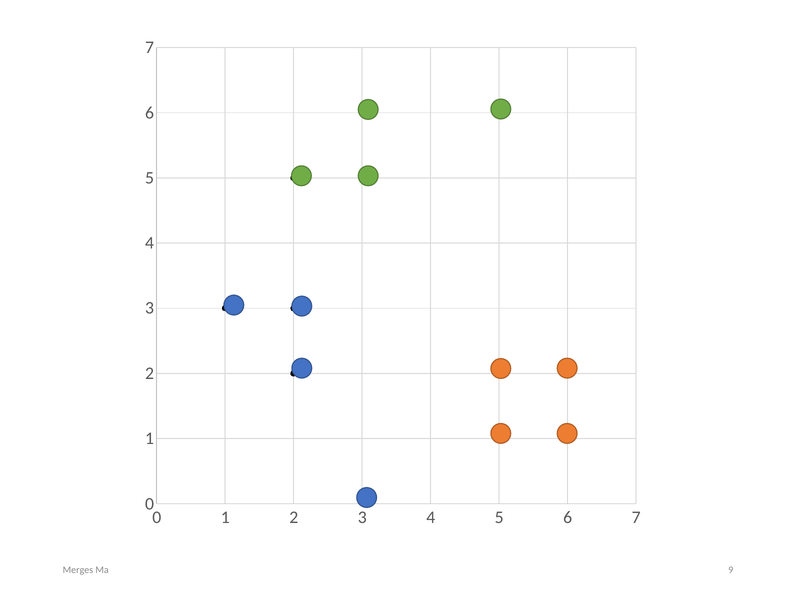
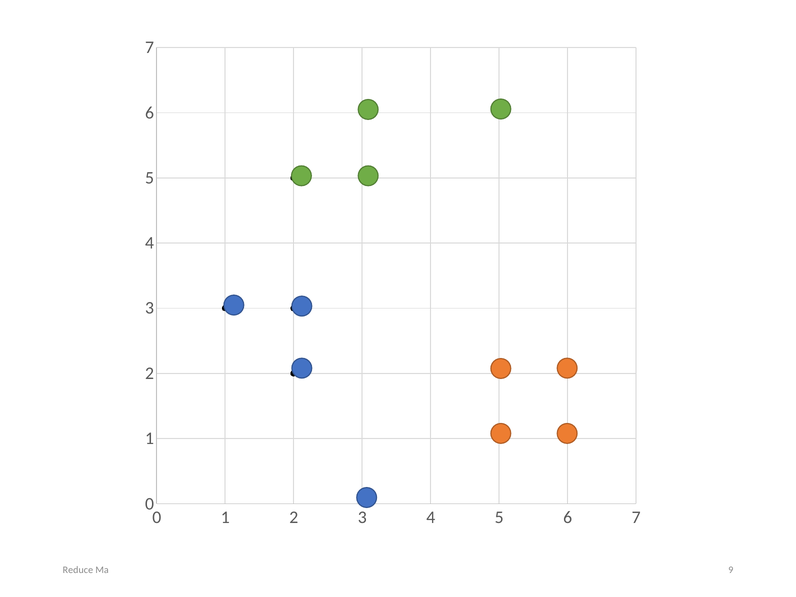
Merges: Merges -> Reduce (78, 570)
